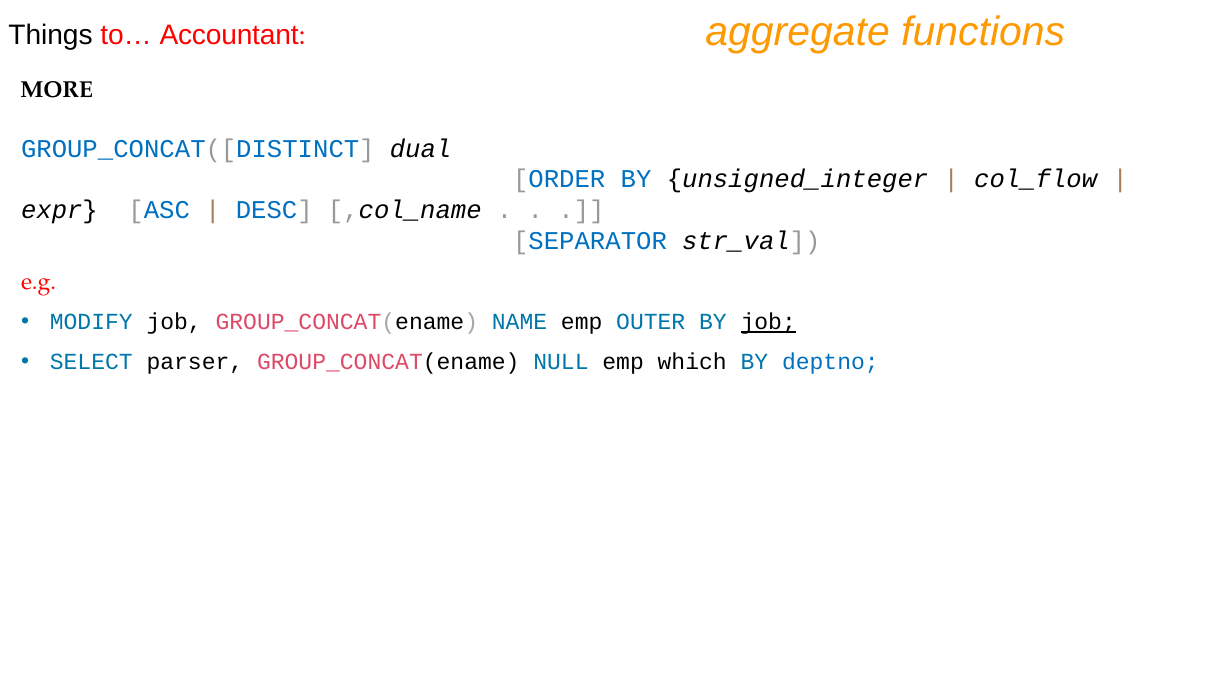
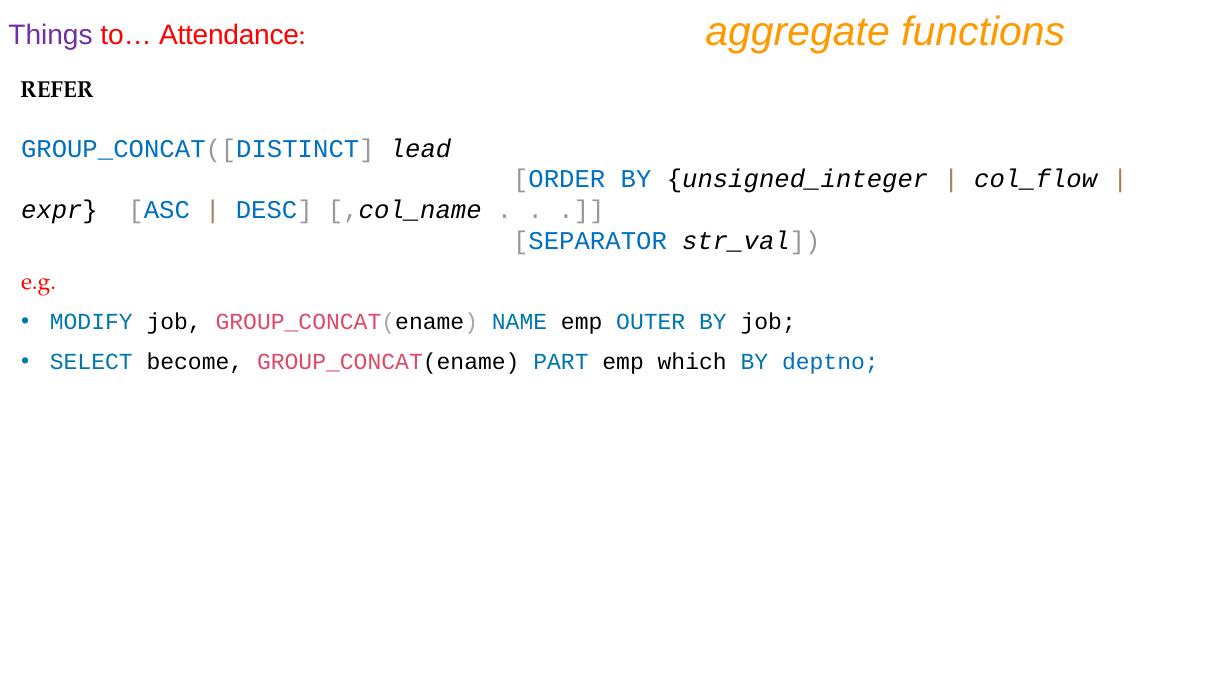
Things colour: black -> purple (51, 35)
Accountant: Accountant -> Attendance (229, 35)
MORE: MORE -> REFER (57, 90)
dual: dual -> lead (421, 149)
job underline: present -> none (768, 322)
parser: parser -> become (195, 362)
NULL: NULL -> PART (561, 362)
